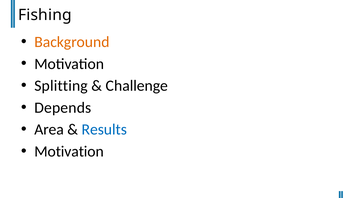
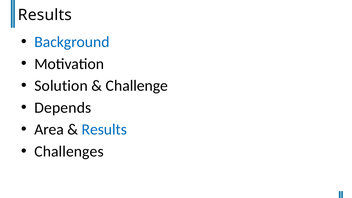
Fishing: Fishing -> Results (45, 15)
Background colour: orange -> blue (72, 42)
Splitting: Splitting -> Solution (61, 86)
Motivation: Motivation -> Challenges (69, 151)
